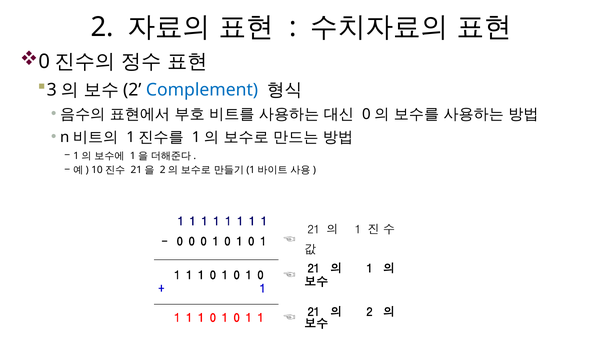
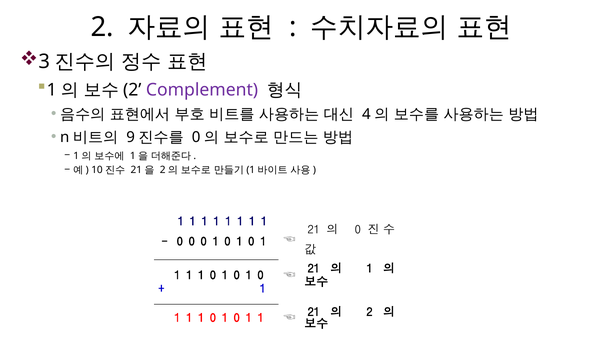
0: 0 -> 3 (44, 62)
3: 3 -> 1 (52, 90)
Complement colour: blue -> purple (202, 90)
0: 0 -> 4 (366, 114)
1: 1 -> 9 (131, 137)
1: 1 -> 0 (196, 137)
1: 1 -> 0 (358, 230)
